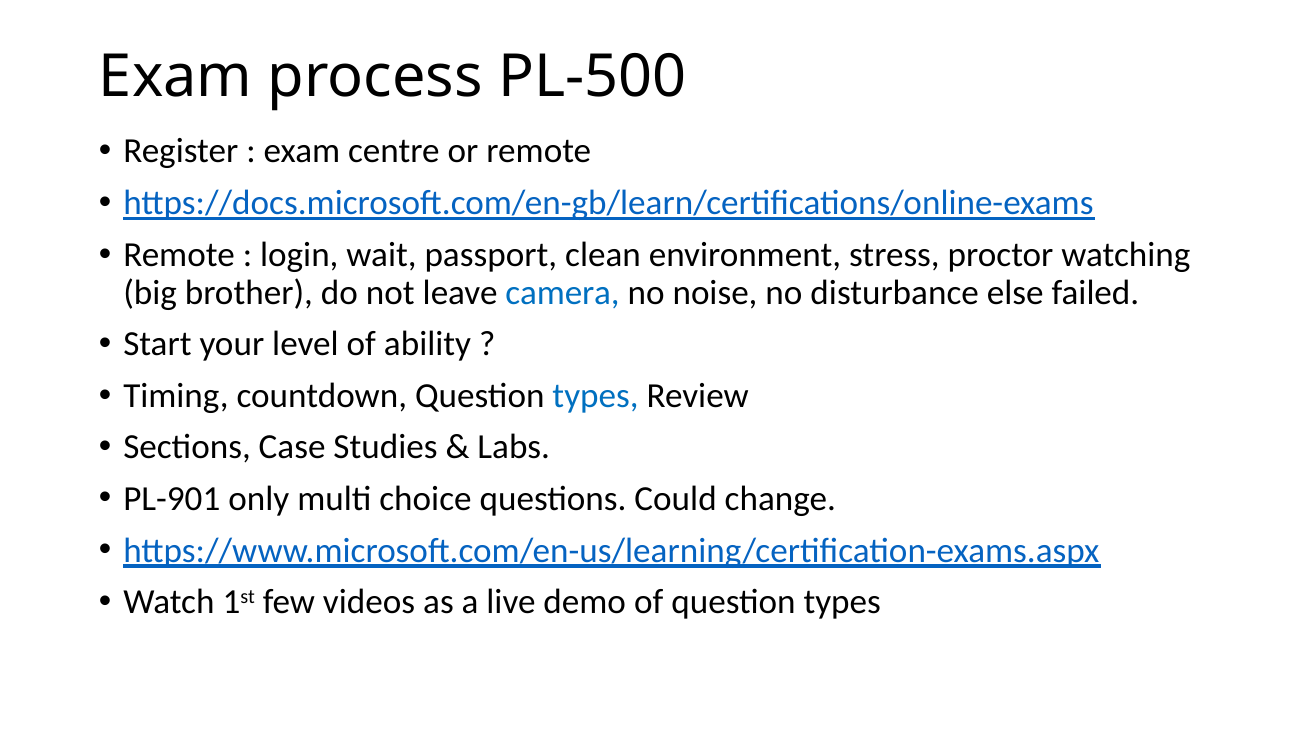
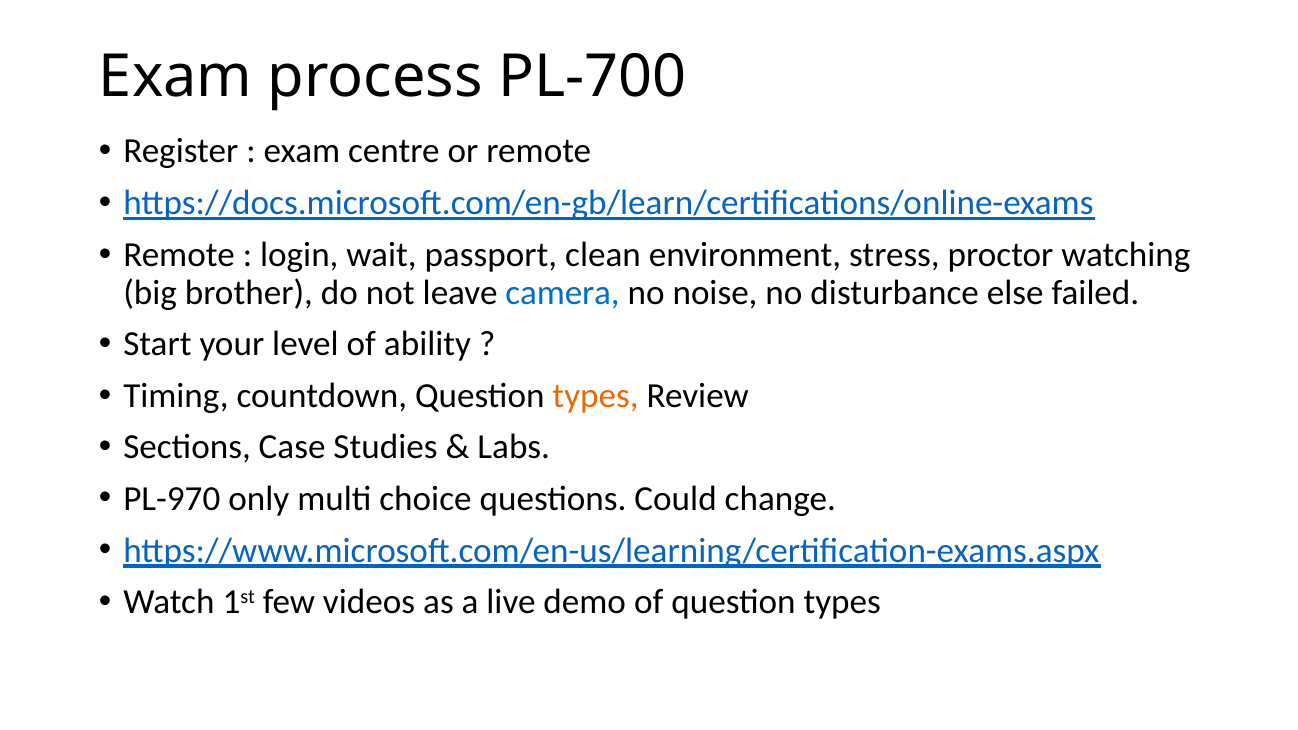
PL-500: PL-500 -> PL-700 (593, 77)
types colour: blue -> orange (596, 396)
PL-901: PL-901 -> PL-970 (172, 499)
